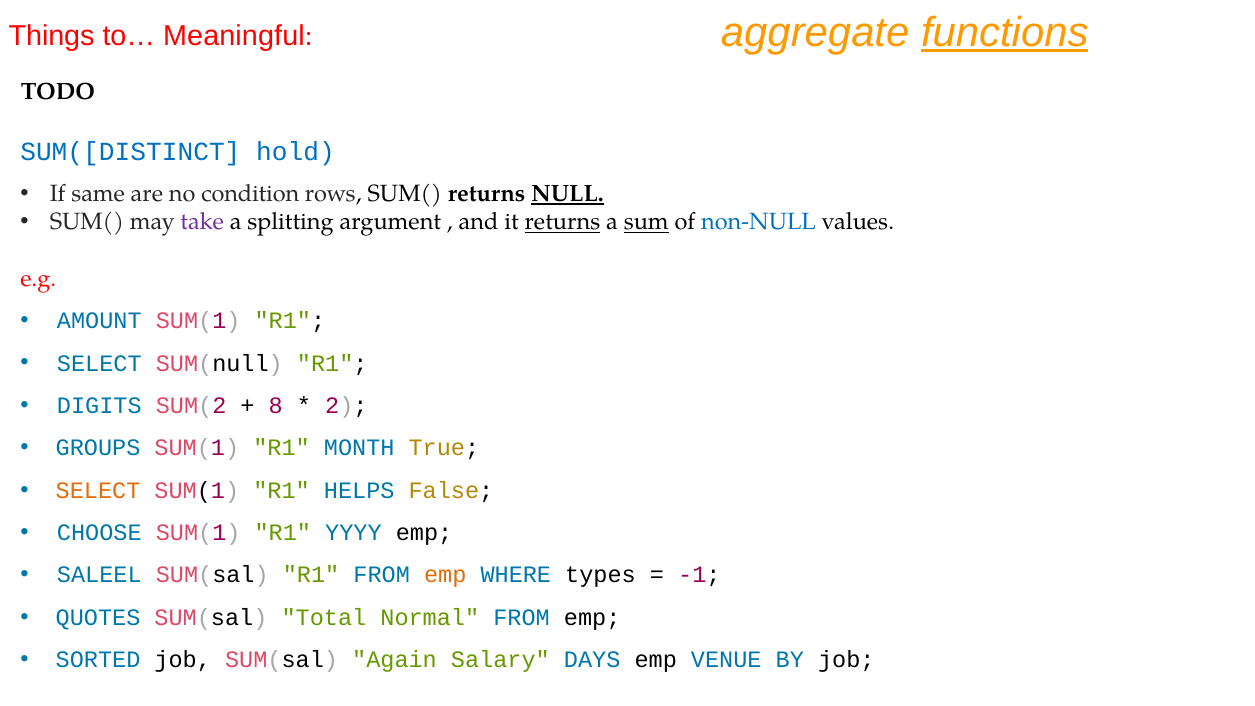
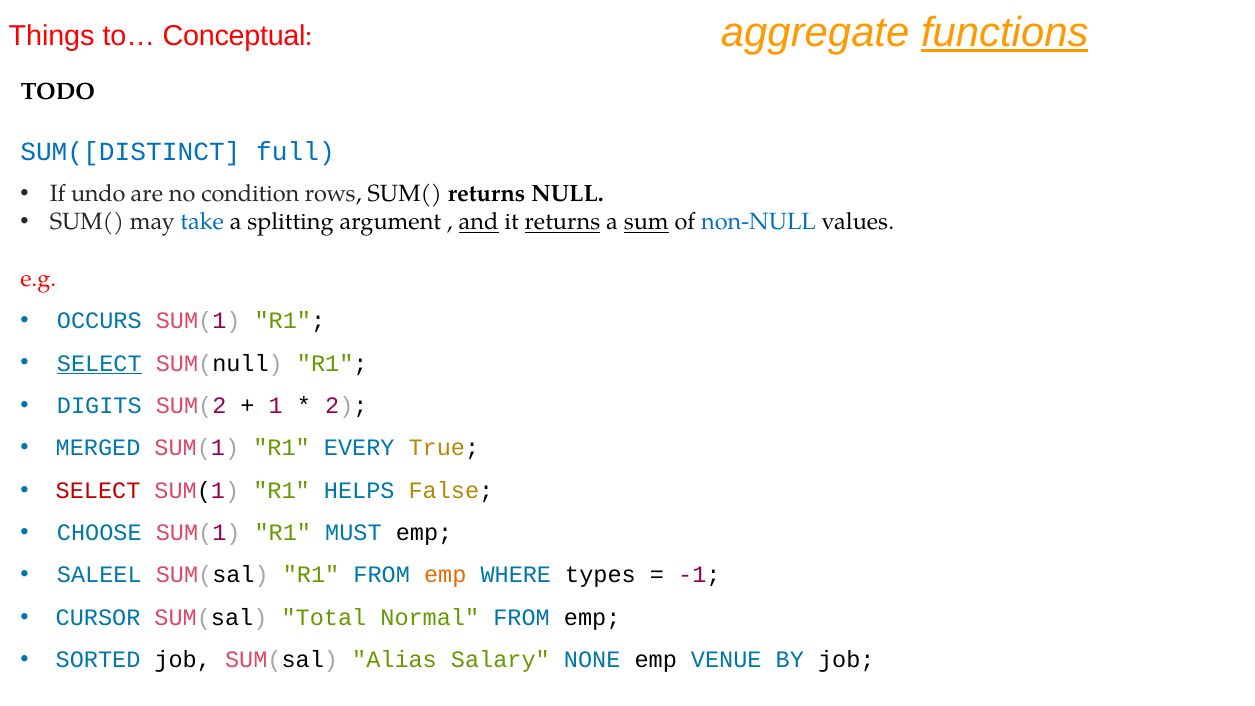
Meaningful: Meaningful -> Conceptual (234, 36)
hold: hold -> full (296, 152)
same: same -> undo (98, 194)
NULL underline: present -> none (568, 194)
take colour: purple -> blue (202, 222)
and underline: none -> present (479, 222)
AMOUNT: AMOUNT -> OCCURS (99, 321)
SELECT underline: none -> present (99, 363)
8: 8 -> 1 (276, 406)
GROUPS: GROUPS -> MERGED (98, 448)
MONTH: MONTH -> EVERY (359, 448)
SELECT colour: orange -> red (98, 490)
YYYY: YYYY -> MUST (353, 533)
QUOTES: QUOTES -> CURSOR (98, 618)
Again: Again -> Alias (395, 660)
DAYS: DAYS -> NONE (592, 660)
